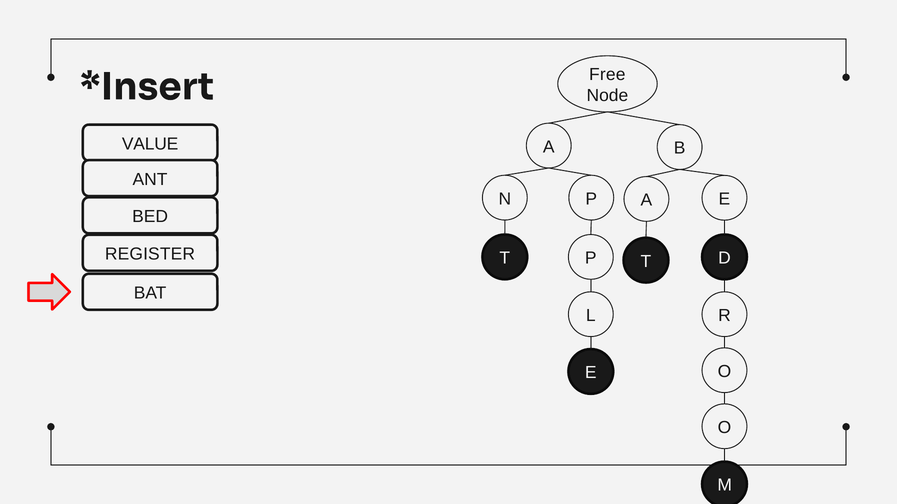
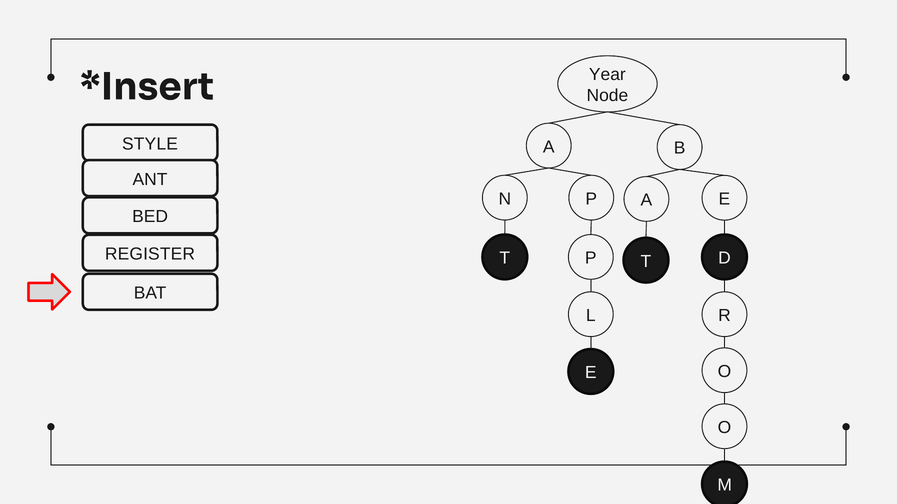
Free: Free -> Year (607, 75)
VALUE: VALUE -> STYLE (150, 144)
